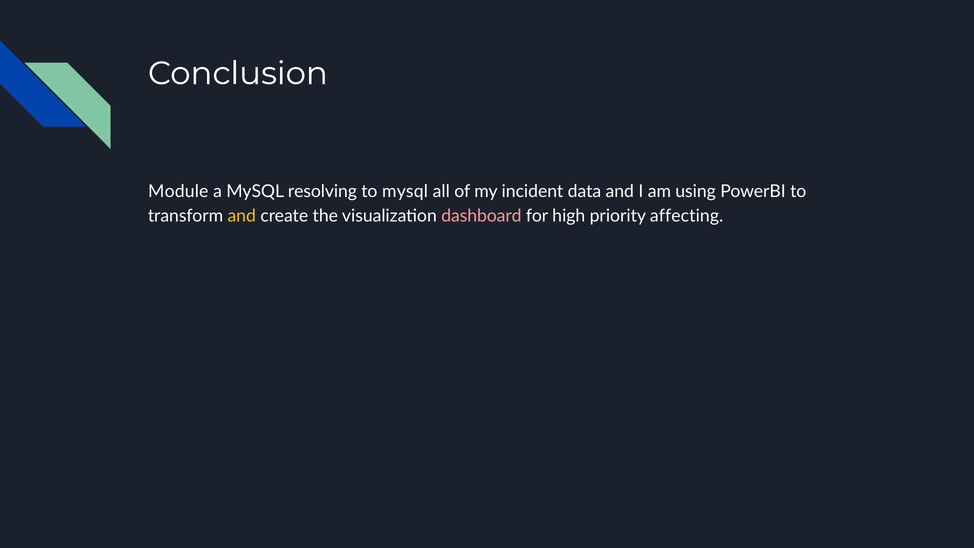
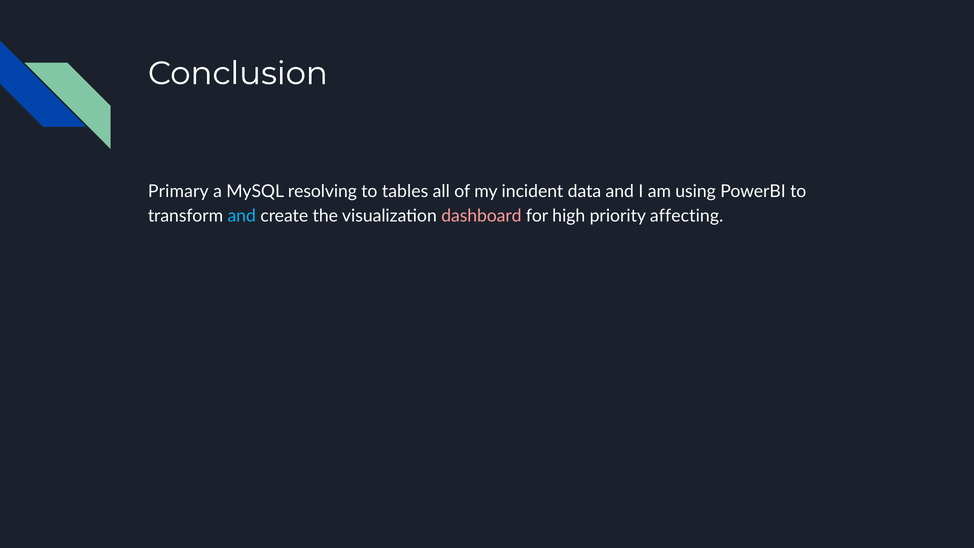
Module: Module -> Primary (178, 192)
to mysql: mysql -> tables (405, 192)
and colour: yellow -> light blue (242, 216)
